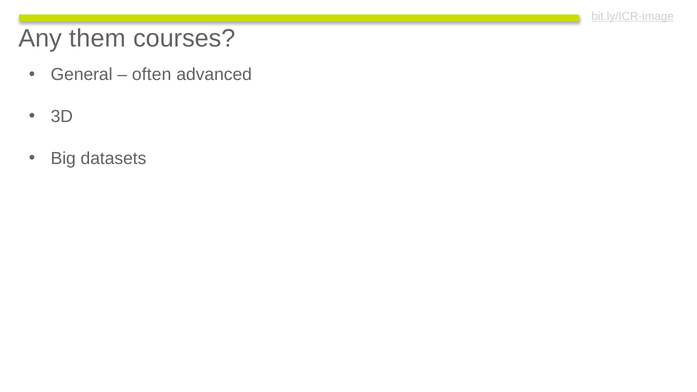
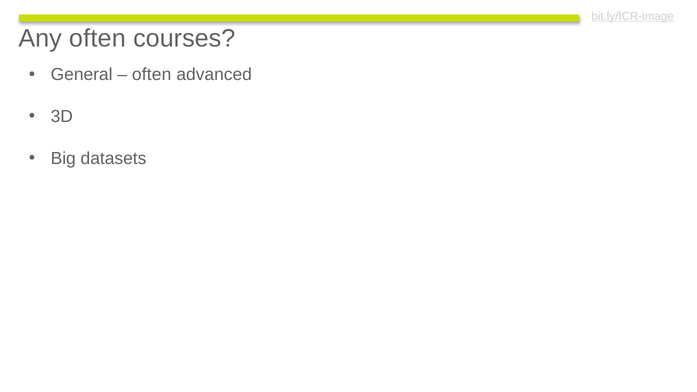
Any them: them -> often (97, 38)
